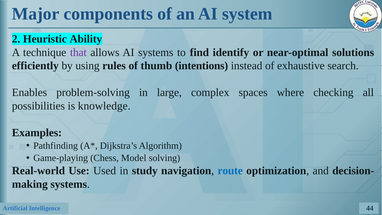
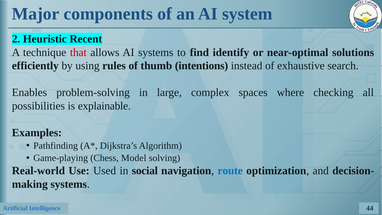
Ability: Ability -> Recent (86, 39)
that colour: purple -> red (78, 52)
knowledge: knowledge -> explainable (104, 106)
study: study -> social (145, 171)
